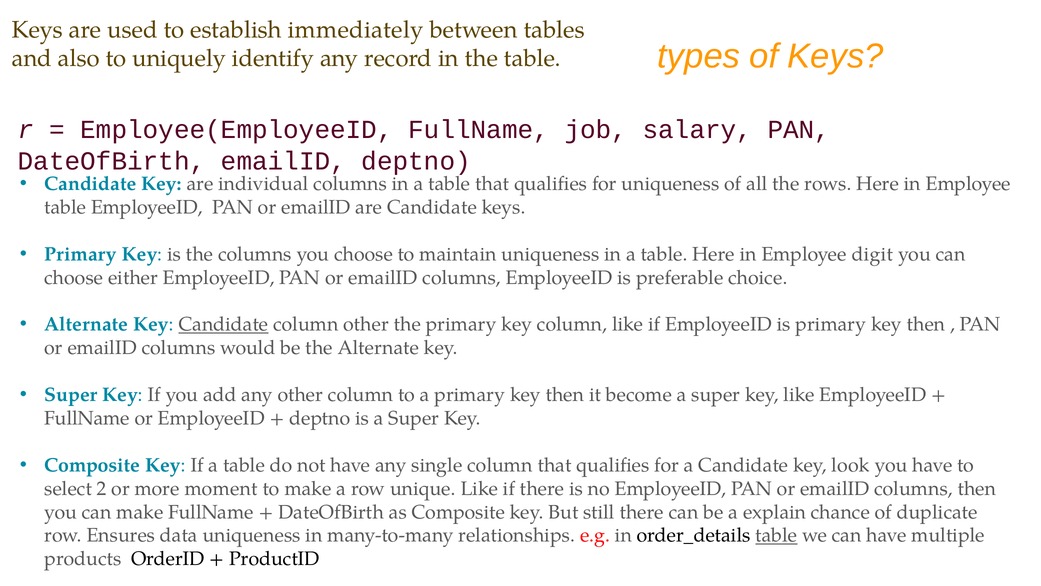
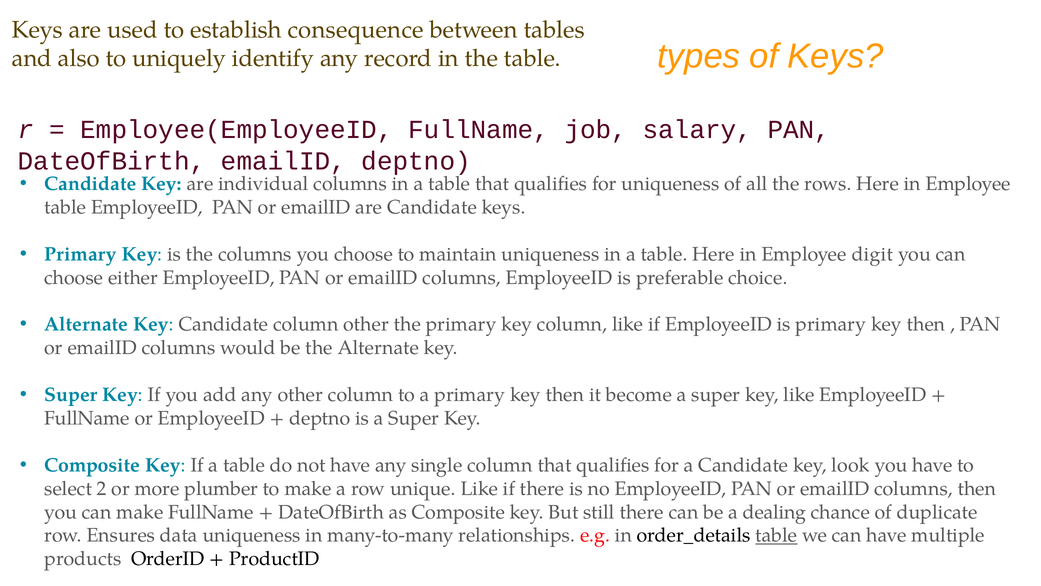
immediately: immediately -> consequence (356, 30)
Candidate underline: present -> none (223, 324)
moment: moment -> plumber (221, 488)
explain: explain -> dealing (775, 512)
